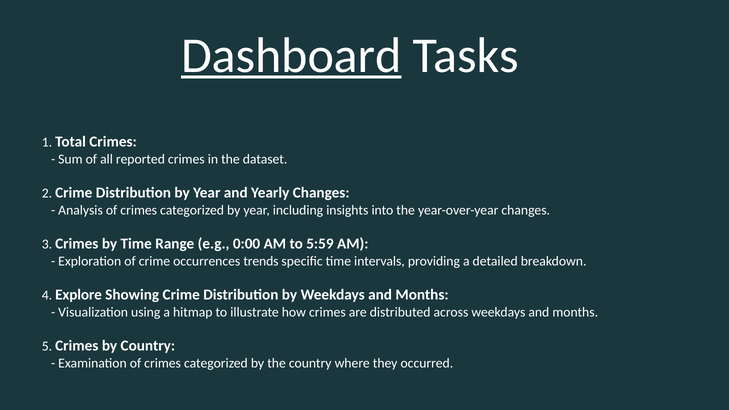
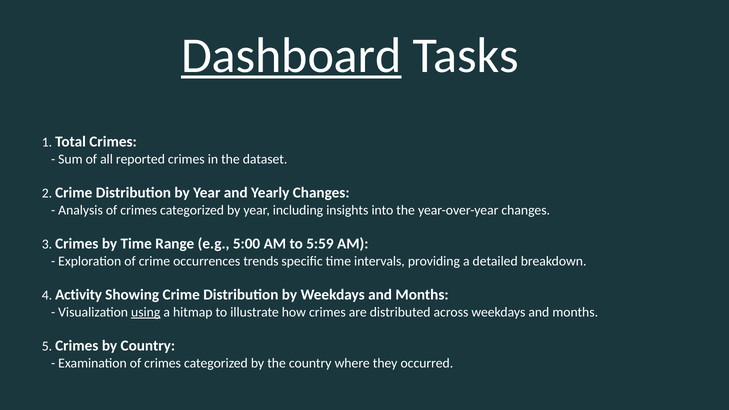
0:00: 0:00 -> 5:00 (247, 244)
Explore: Explore -> Activity (79, 295)
using underline: none -> present (146, 312)
